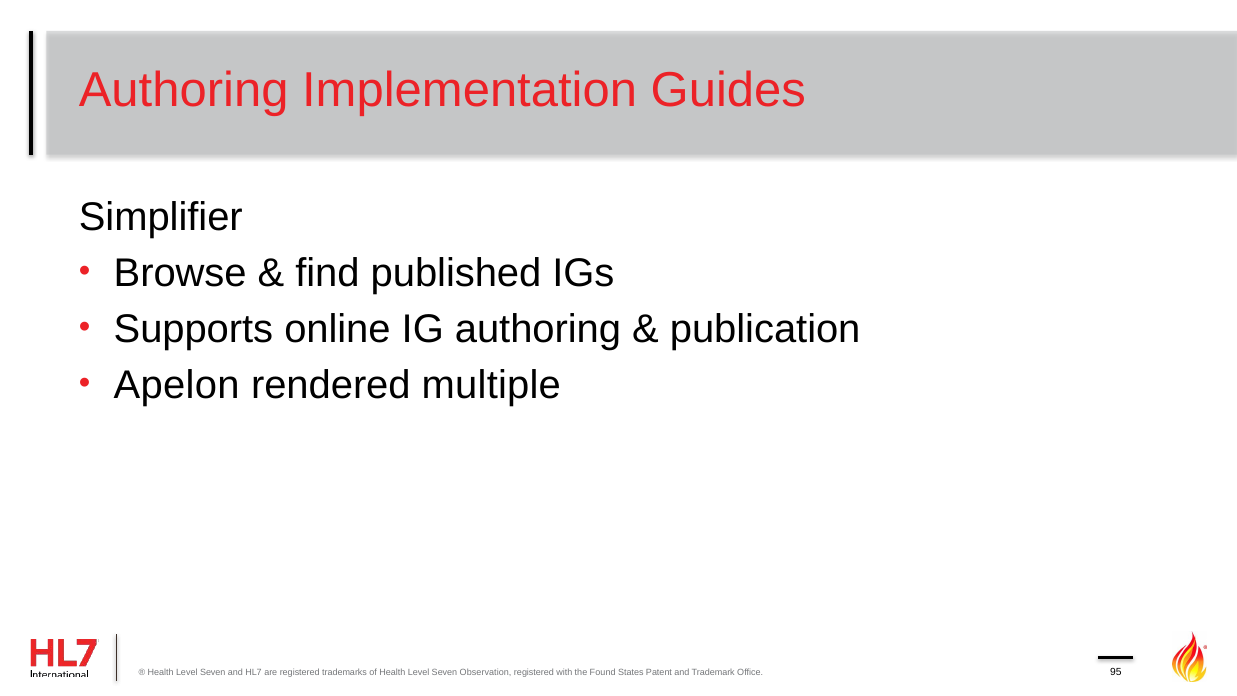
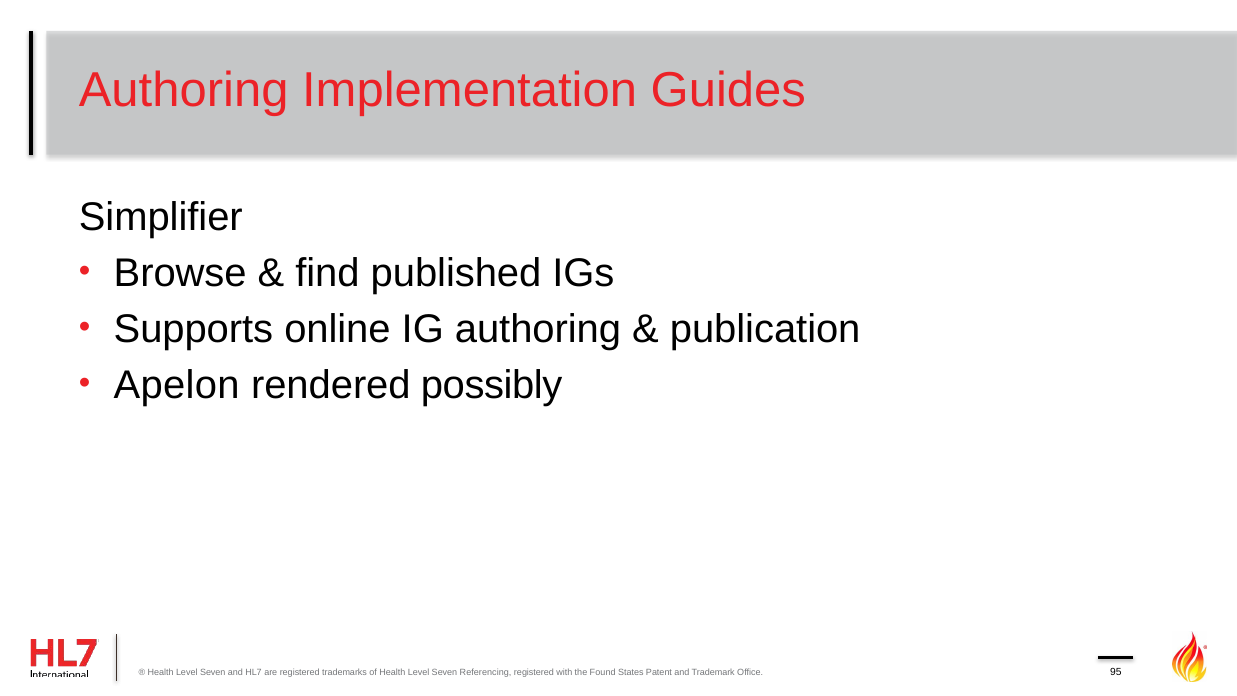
multiple: multiple -> possibly (492, 385)
Observation: Observation -> Referencing (486, 672)
